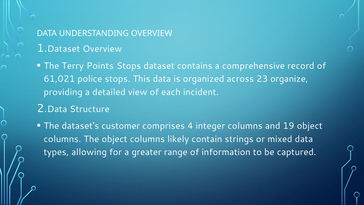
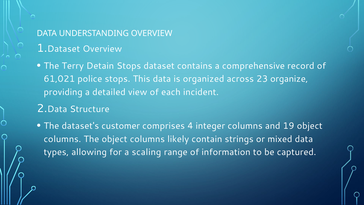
Points: Points -> Detain (100, 66)
greater: greater -> scaling (146, 152)
